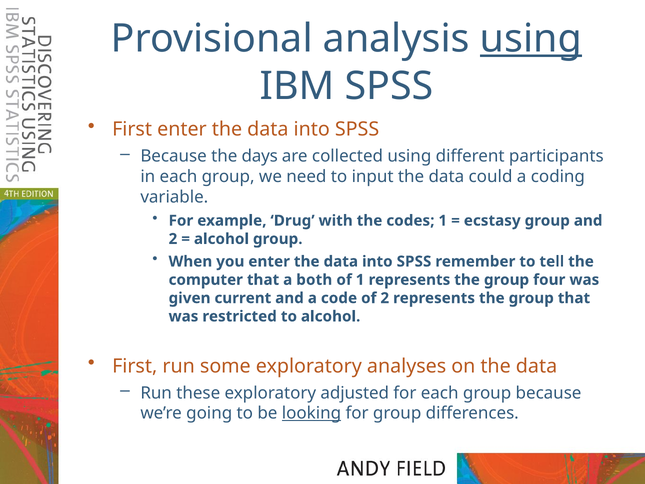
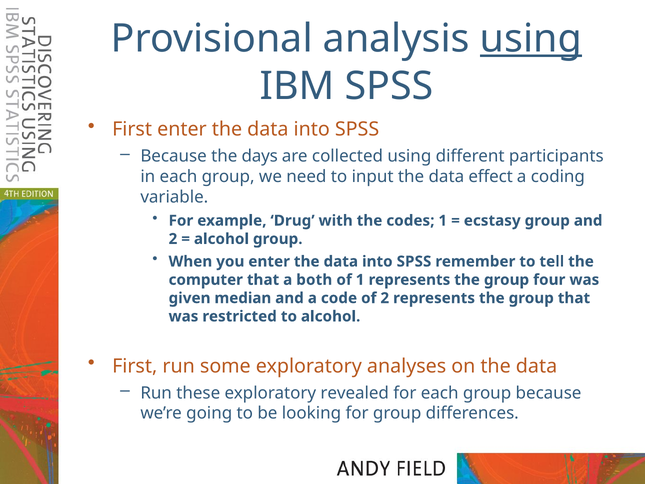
could: could -> effect (491, 177)
current: current -> median (243, 298)
adjusted: adjusted -> revealed (355, 393)
looking underline: present -> none (311, 413)
